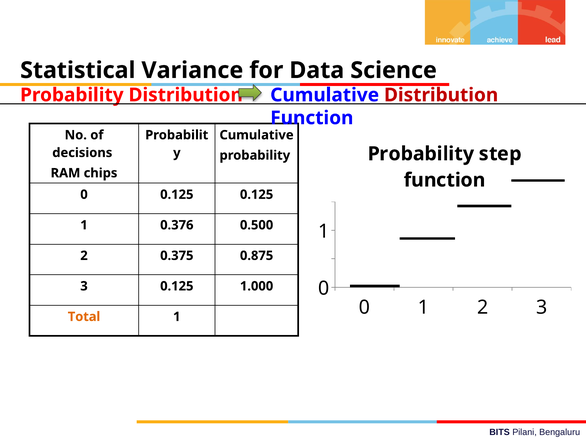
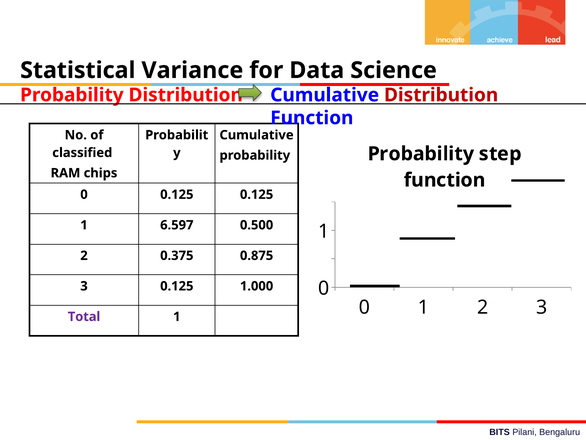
decisions: decisions -> classified (82, 153)
0.376: 0.376 -> 6.597 (177, 225)
Total colour: orange -> purple (84, 316)
